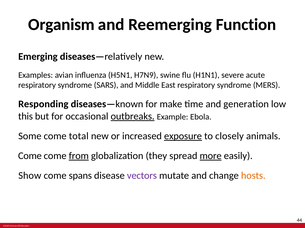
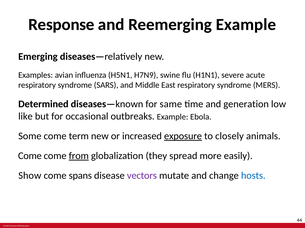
Organism: Organism -> Response (61, 25)
Reemerging Function: Function -> Example (246, 25)
Responding: Responding -> Determined (43, 104)
make: make -> same (171, 104)
this: this -> like (25, 117)
outbreaks underline: present -> none (133, 117)
total: total -> term (79, 136)
more underline: present -> none (211, 156)
hosts colour: orange -> blue (253, 176)
